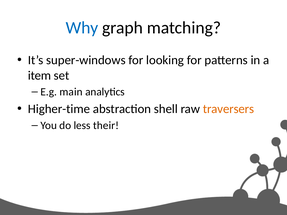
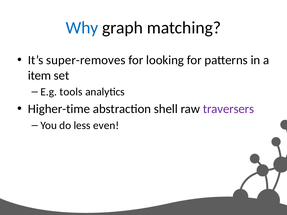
super-windows: super-windows -> super-removes (86, 60)
main: main -> tools (71, 92)
traversers colour: orange -> purple (228, 109)
their: their -> even (106, 125)
